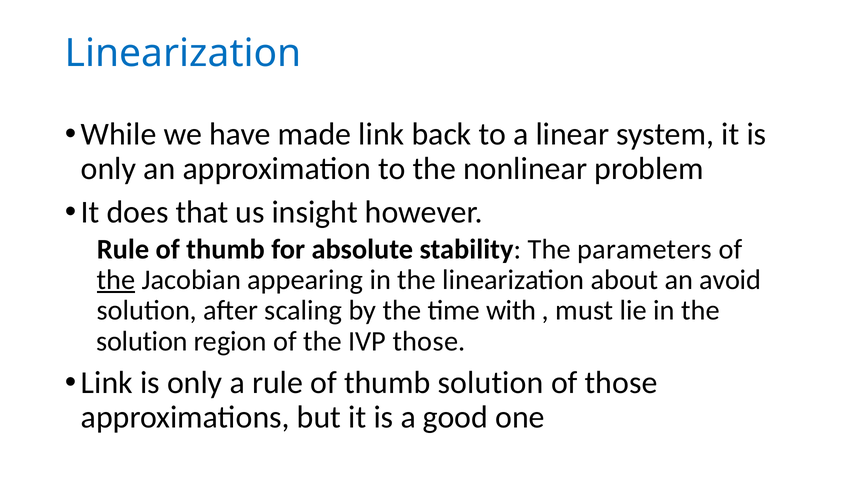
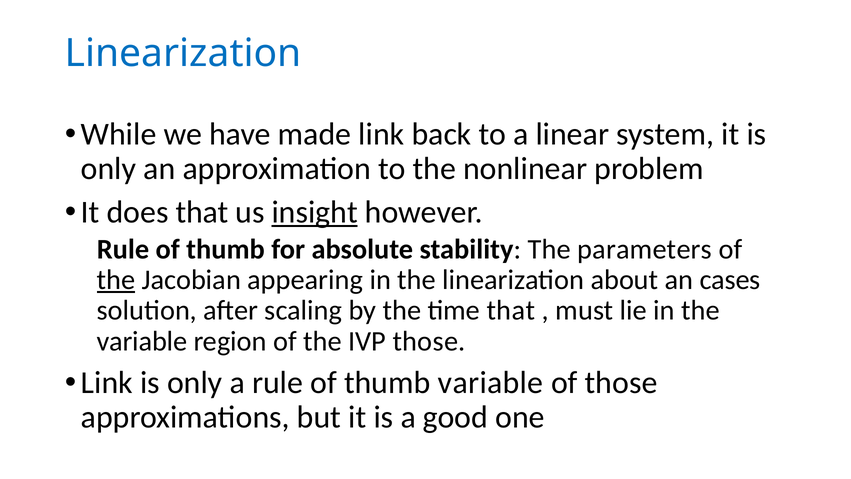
insight underline: none -> present (315, 212)
avoid: avoid -> cases (730, 280)
time with: with -> that (511, 310)
solution: solution -> variable (142, 341)
thumb solution: solution -> variable (491, 382)
